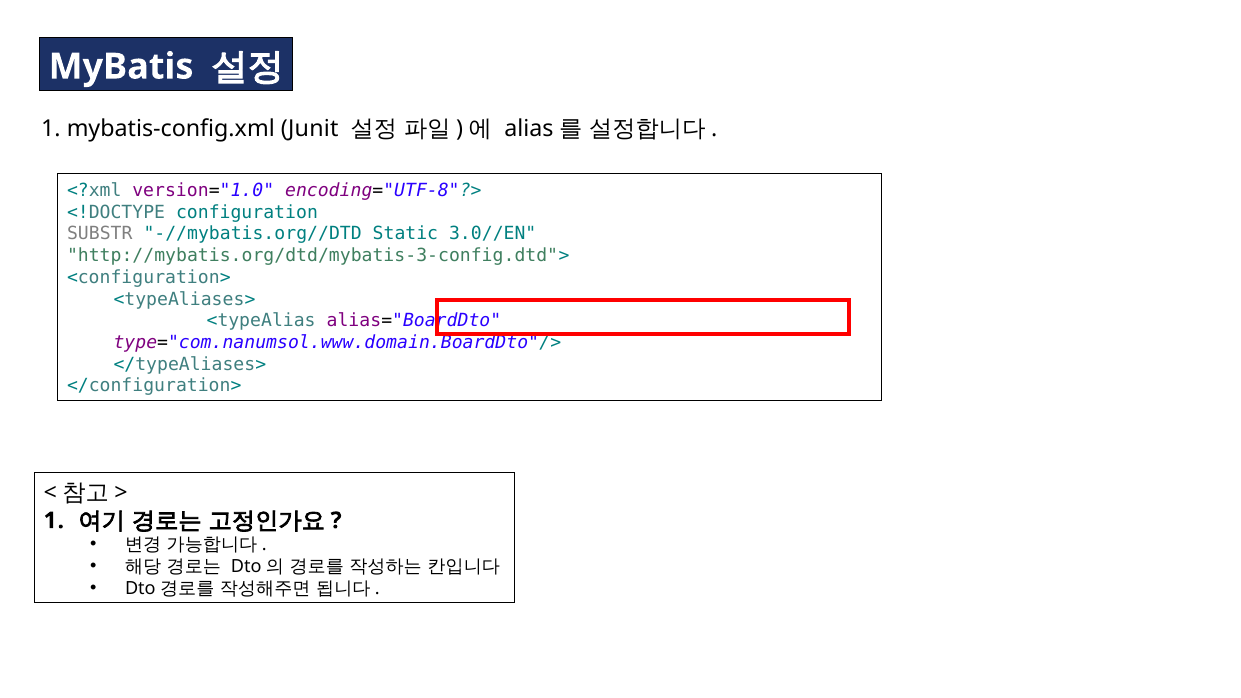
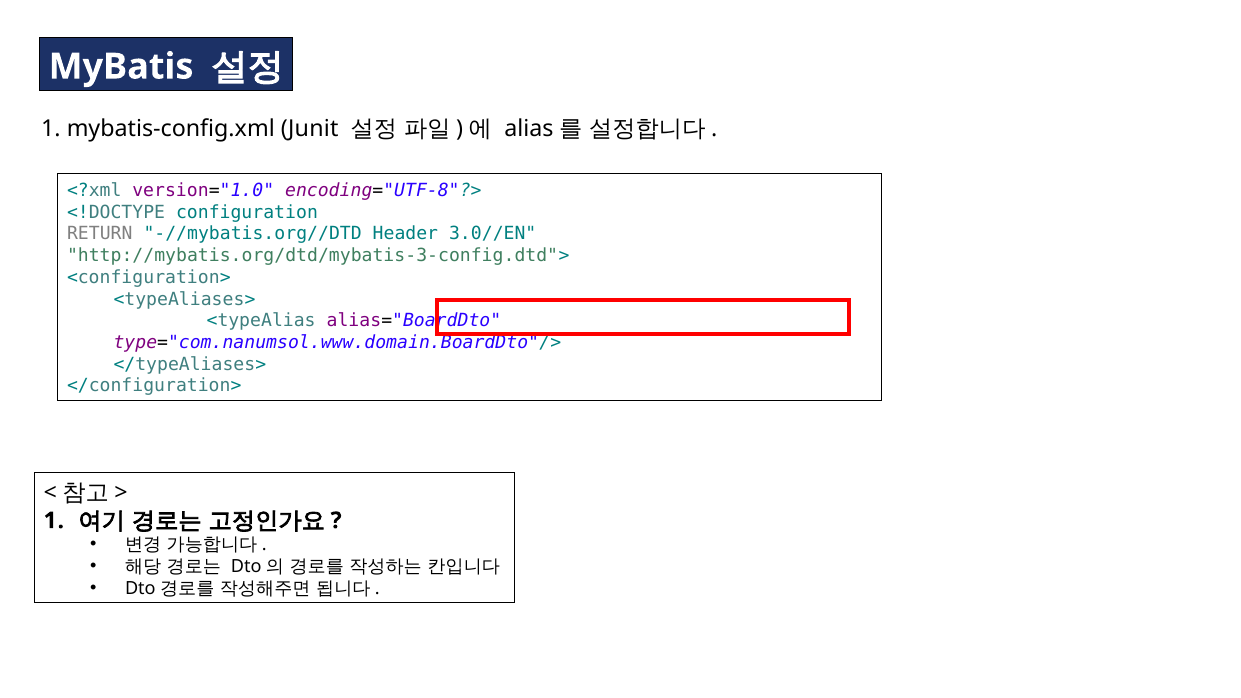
SUBSTR: SUBSTR -> RETURN (100, 234)
Static: Static -> Header (405, 234)
